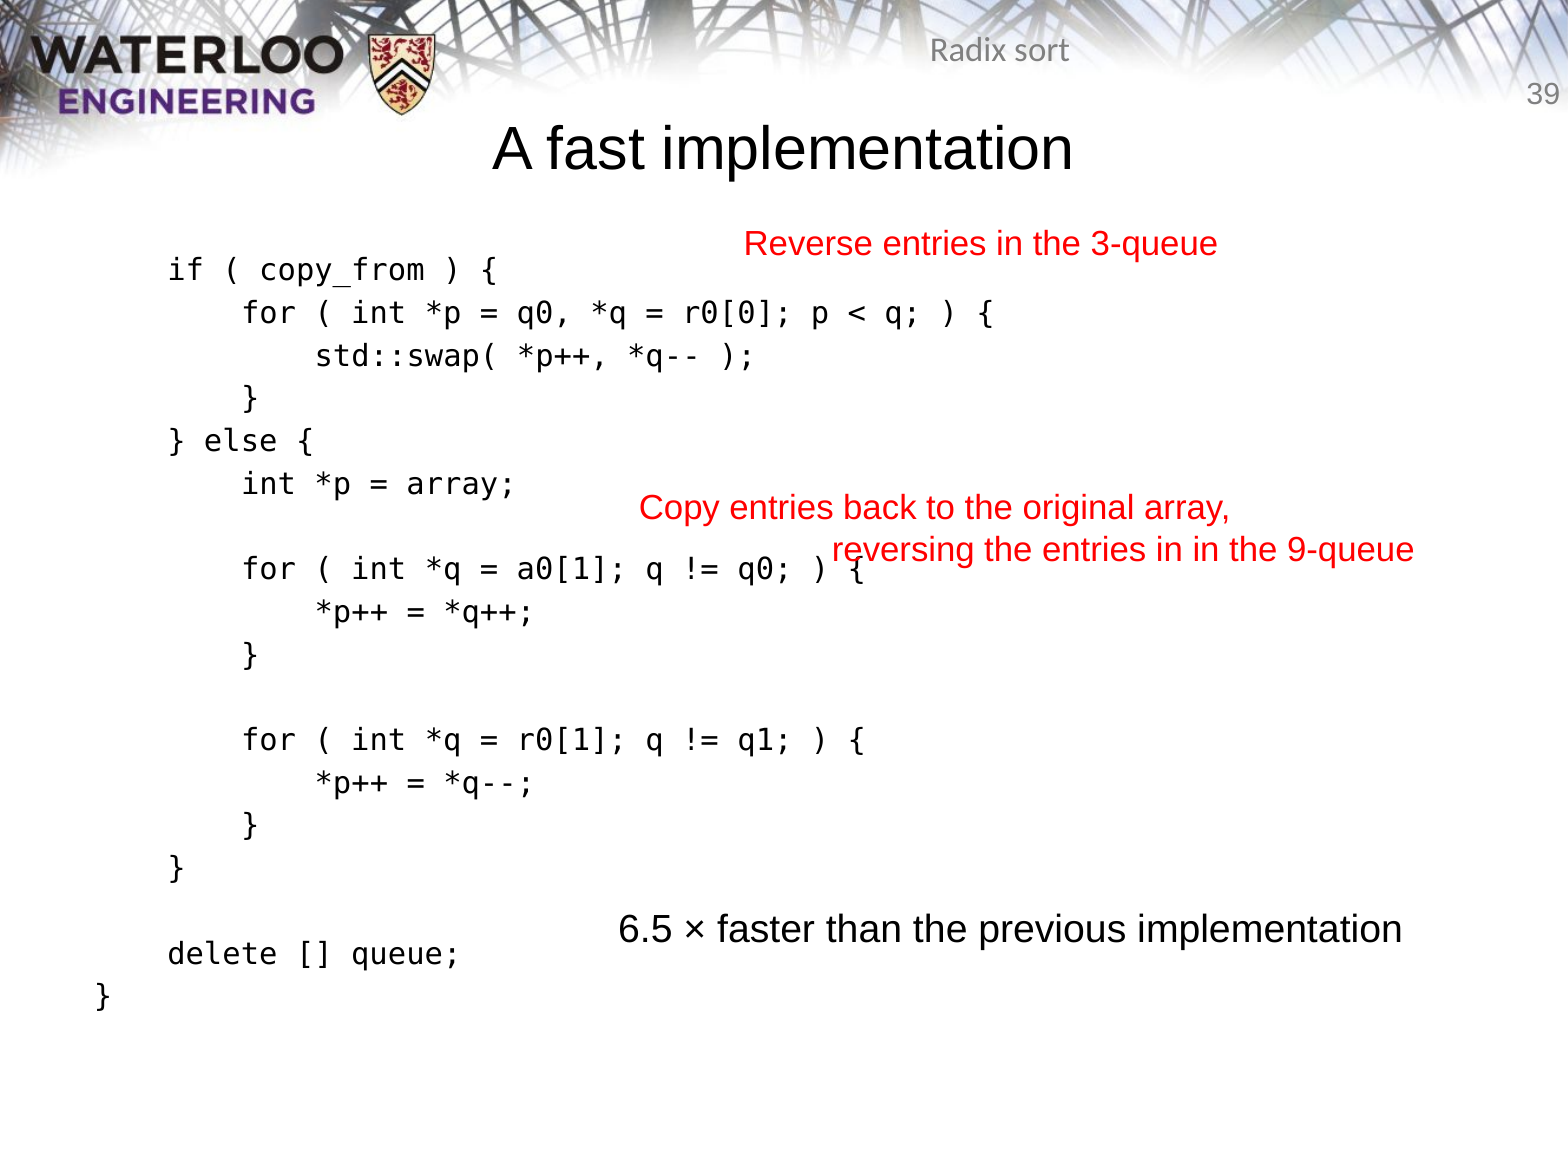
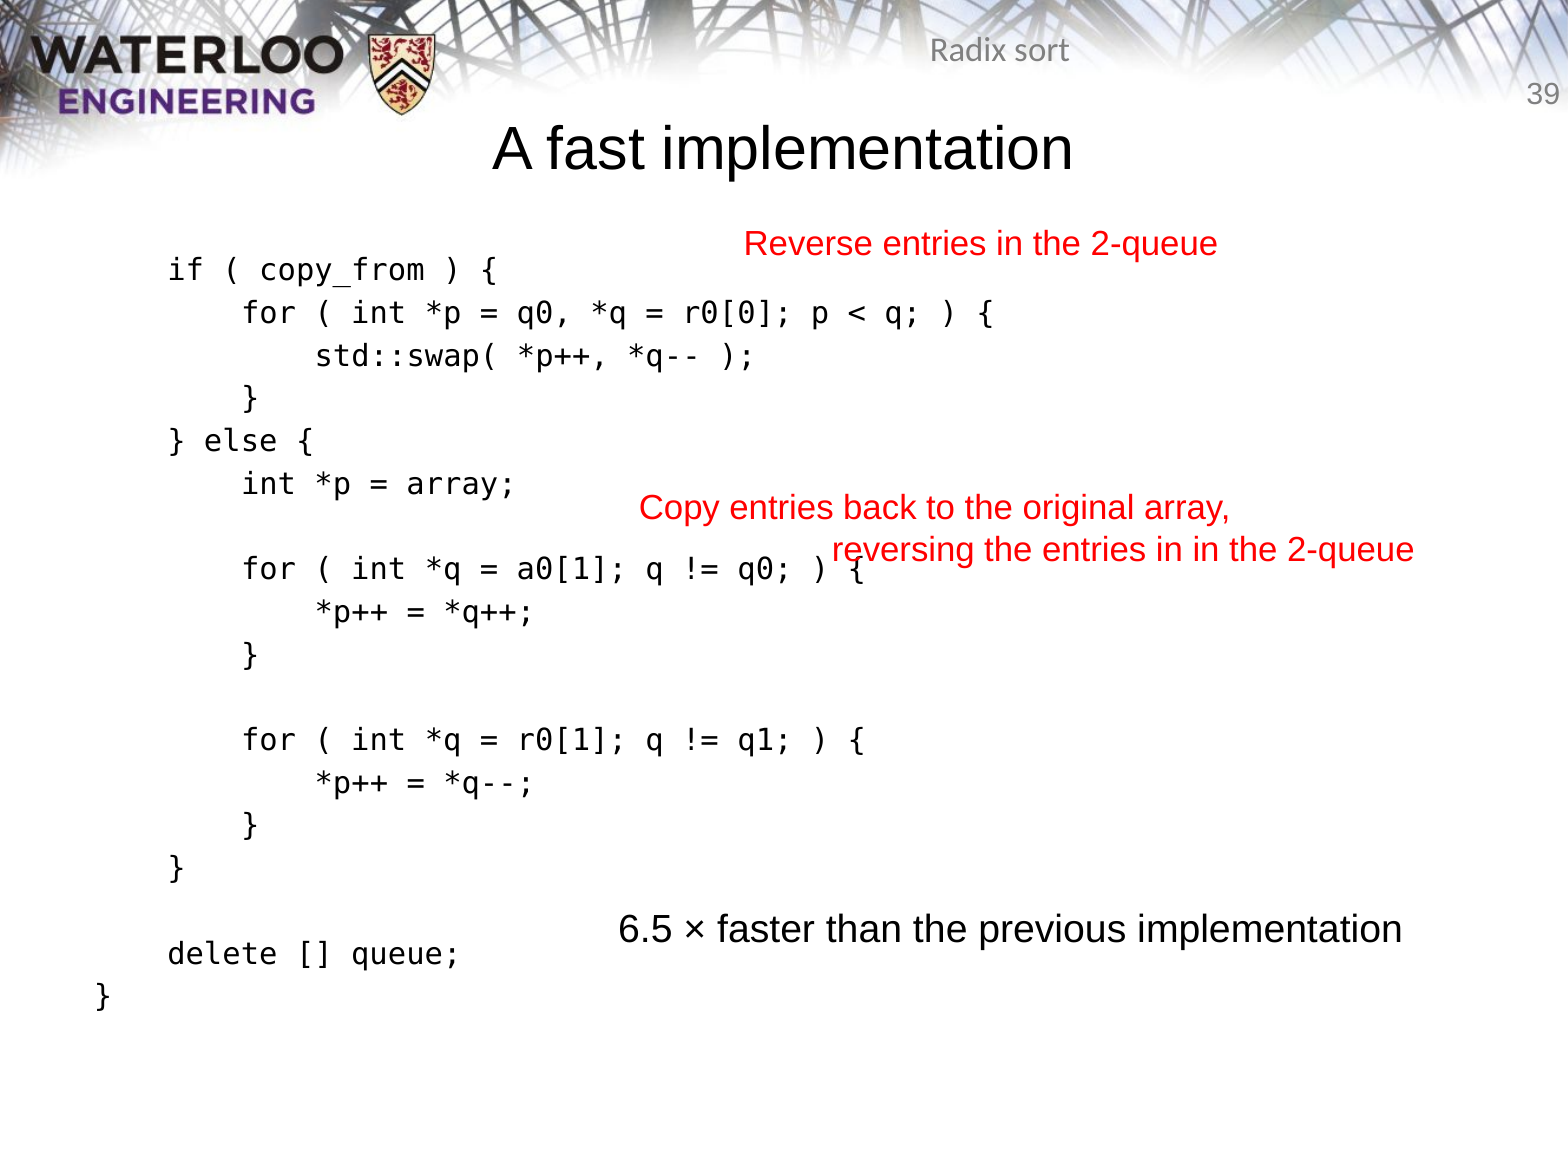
entries in the 3-queue: 3-queue -> 2-queue (1154, 244)
in in the 9-queue: 9-queue -> 2-queue (1351, 550)
